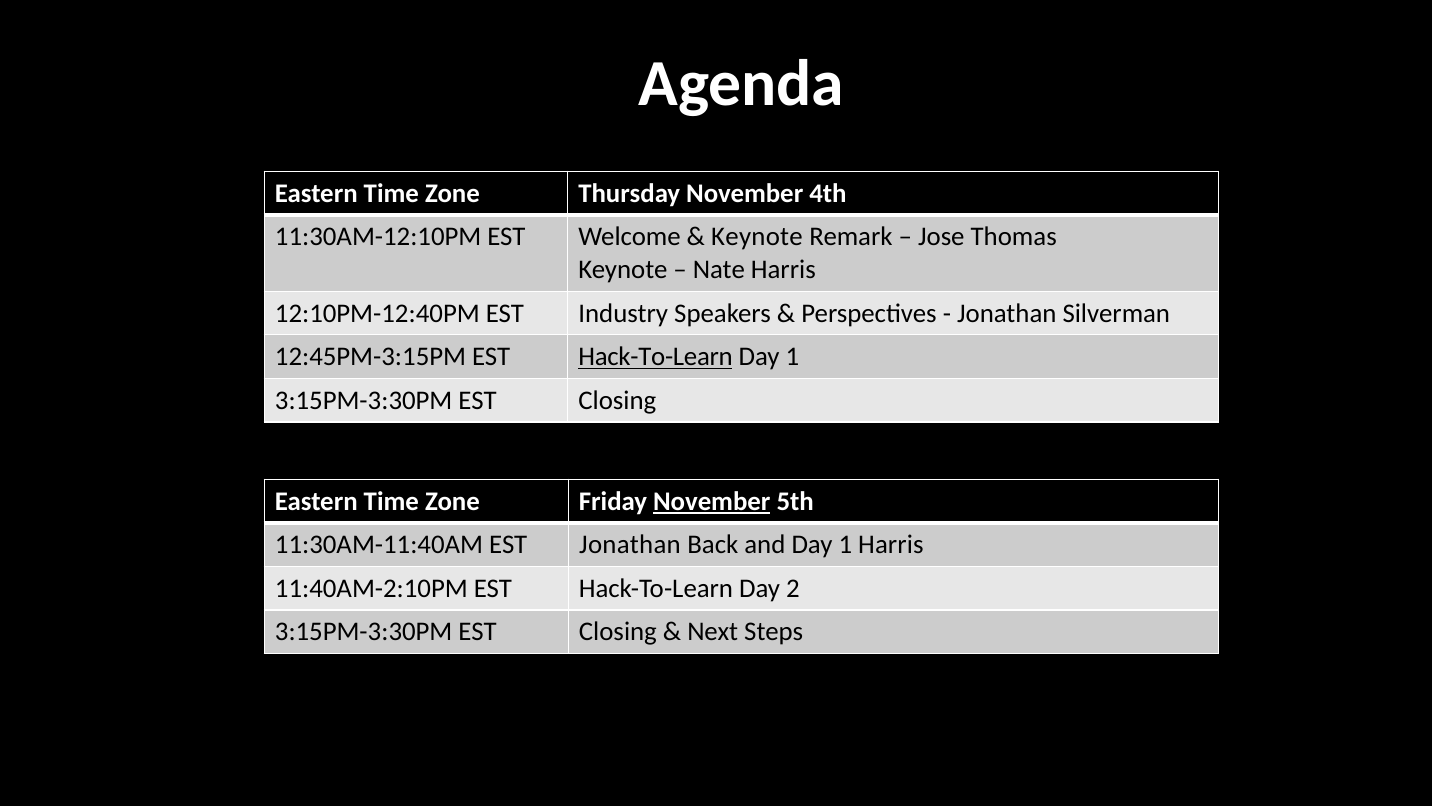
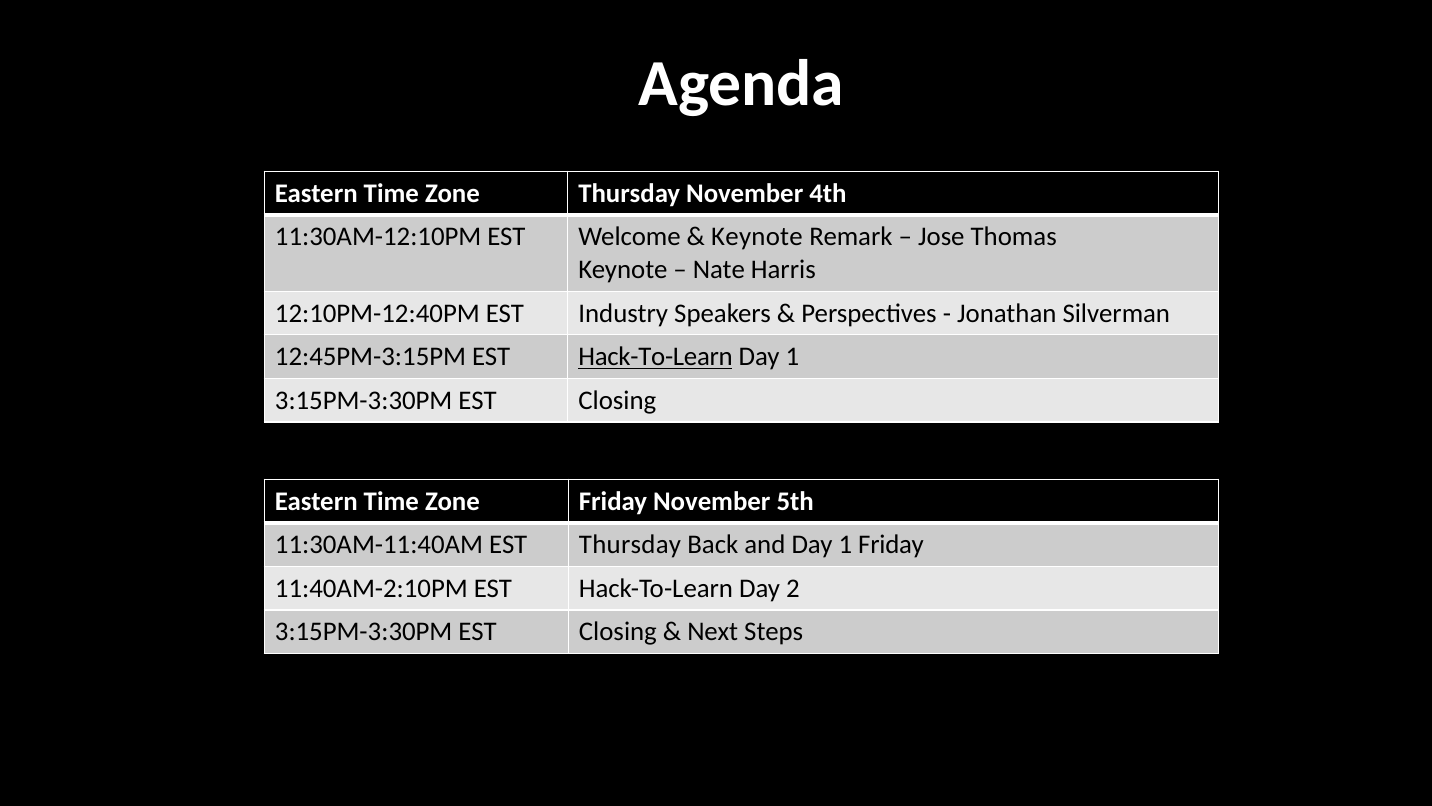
November underline: present -> none (712, 501)
EST Jonathan: Jonathan -> Thursday (630, 544)
1 Harris: Harris -> Friday (891, 544)
